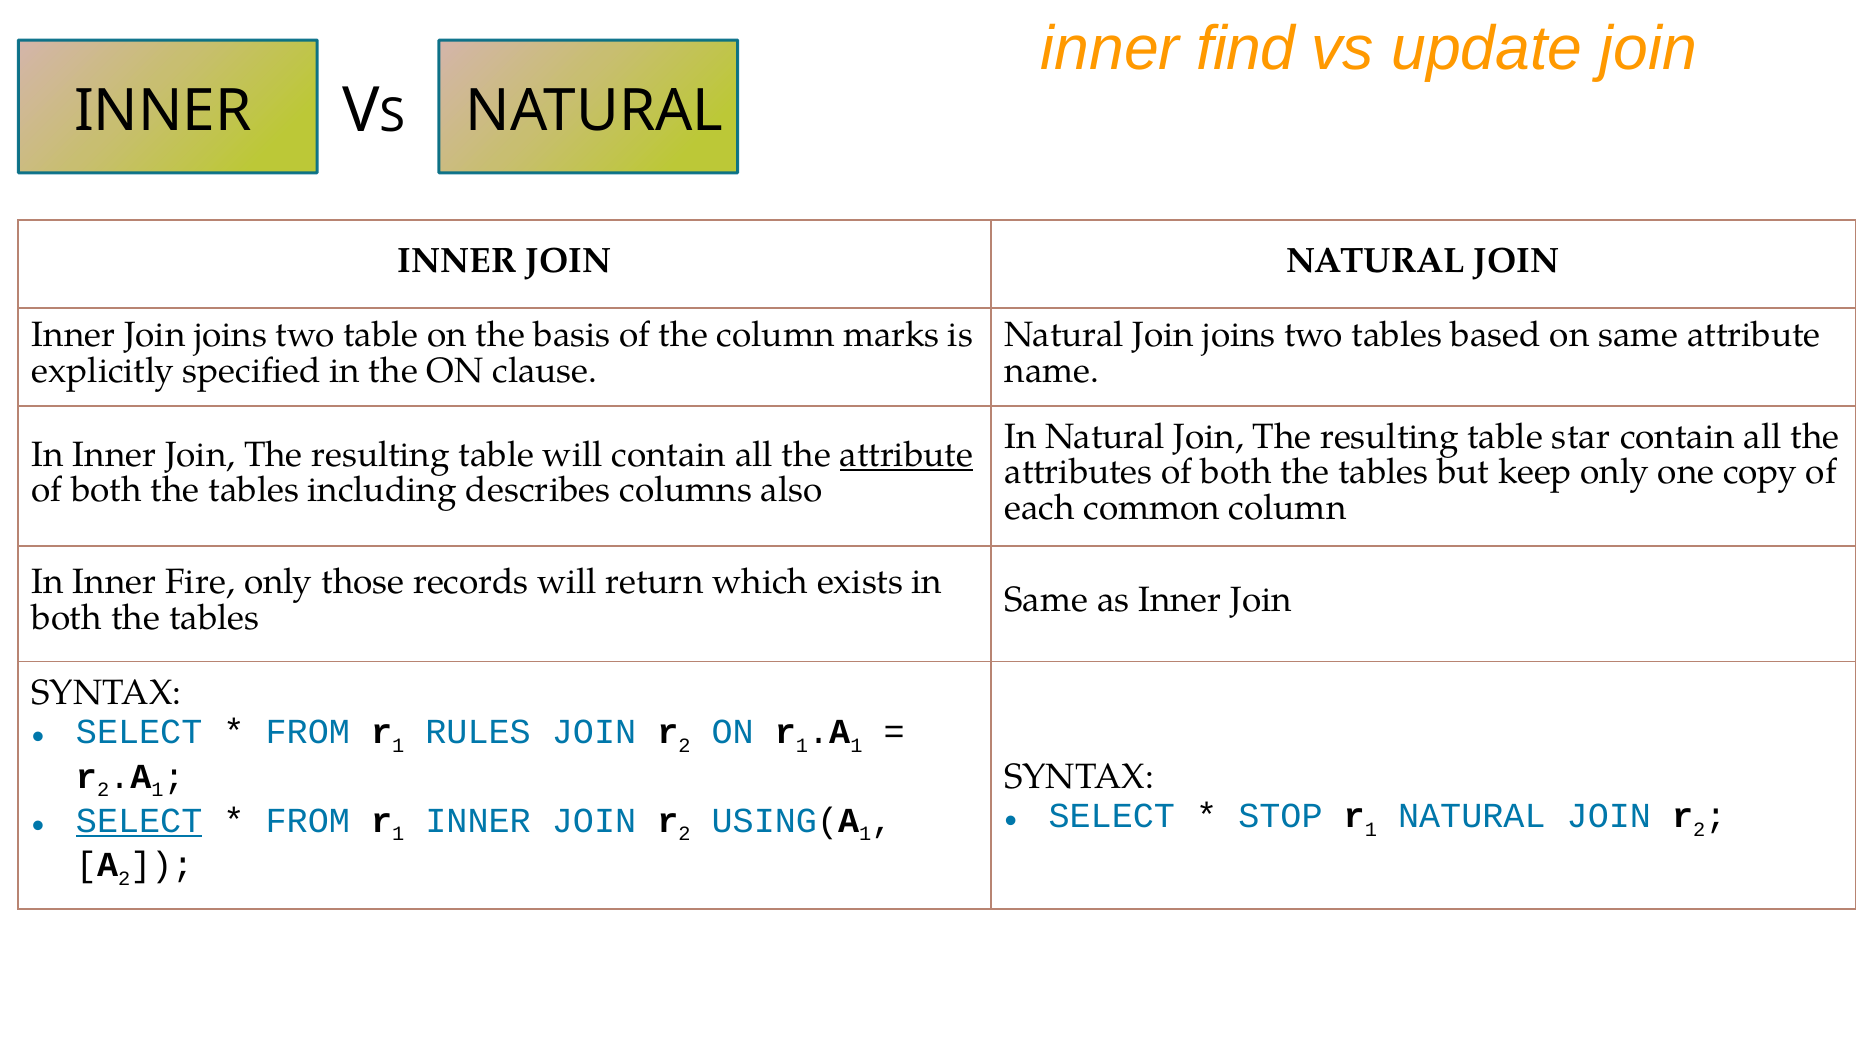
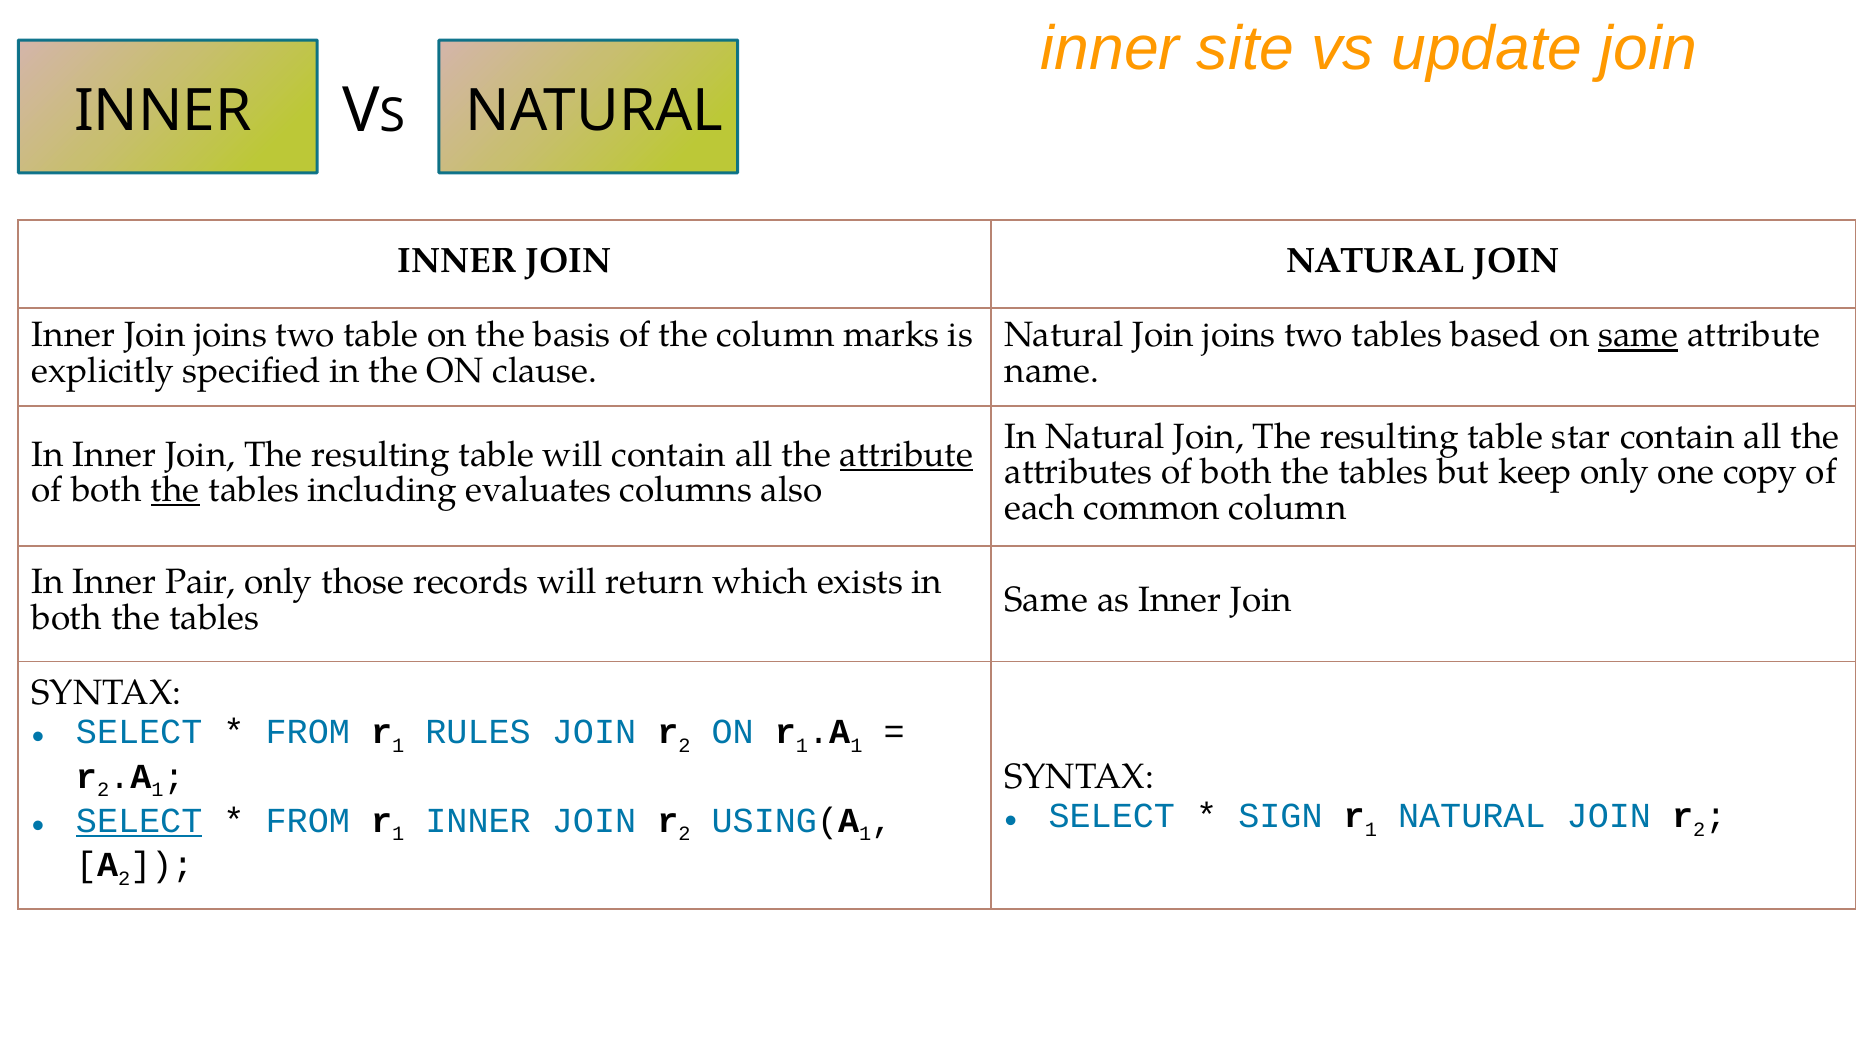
find: find -> site (1246, 49)
same underline: none -> present (1638, 335)
the underline: none -> present (175, 490)
describes: describes -> evaluates (538, 490)
Fire: Fire -> Pair (200, 582)
STOP: STOP -> SIGN (1280, 816)
